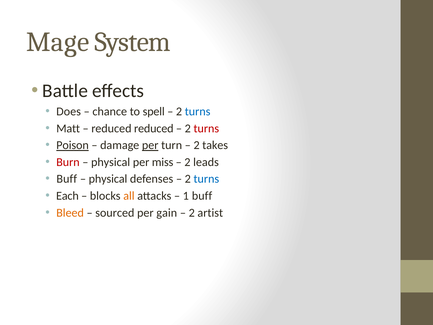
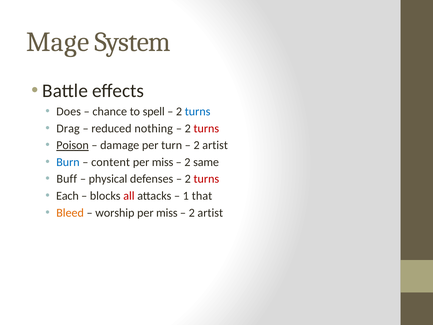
Matt: Matt -> Drag (68, 128)
reduced reduced: reduced -> nothing (154, 128)
per underline: present -> none (150, 145)
takes: takes -> artist (215, 145)
Burn colour: red -> blue (68, 162)
physical: physical -> content (111, 162)
leads: leads -> same (206, 162)
turns colour: blue -> red (206, 179)
all colour: orange -> red (129, 196)
1 buff: buff -> that (202, 196)
sourced: sourced -> worship (115, 213)
gain: gain -> miss (167, 213)
